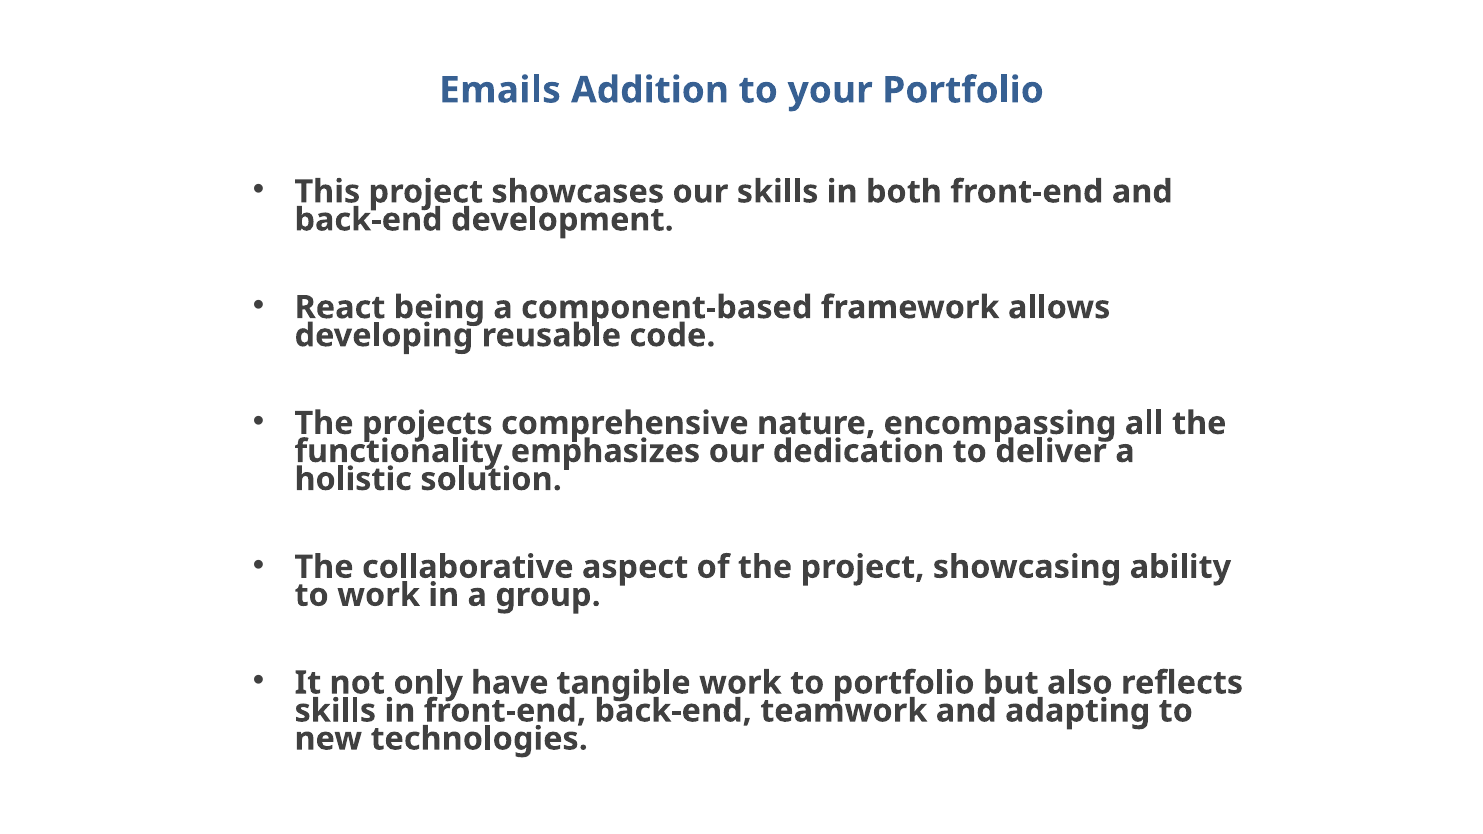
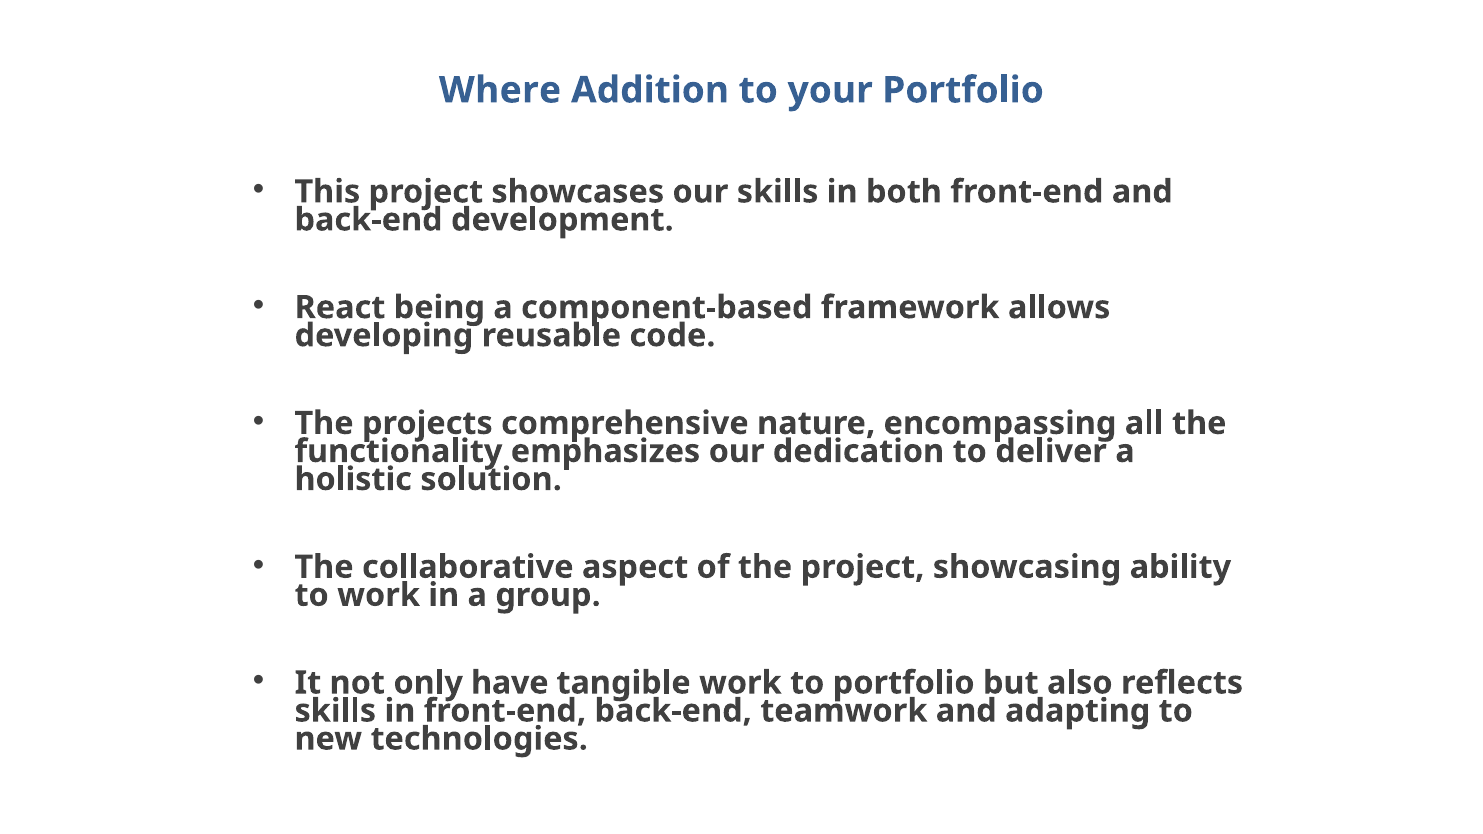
Emails: Emails -> Where (500, 90)
